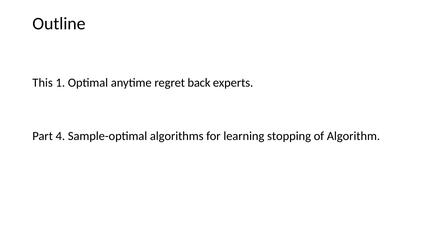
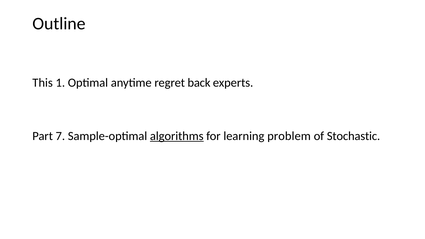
4: 4 -> 7 (60, 136)
algorithms underline: none -> present (177, 136)
stopping: stopping -> problem (289, 136)
Algorithm: Algorithm -> Stochastic (354, 136)
